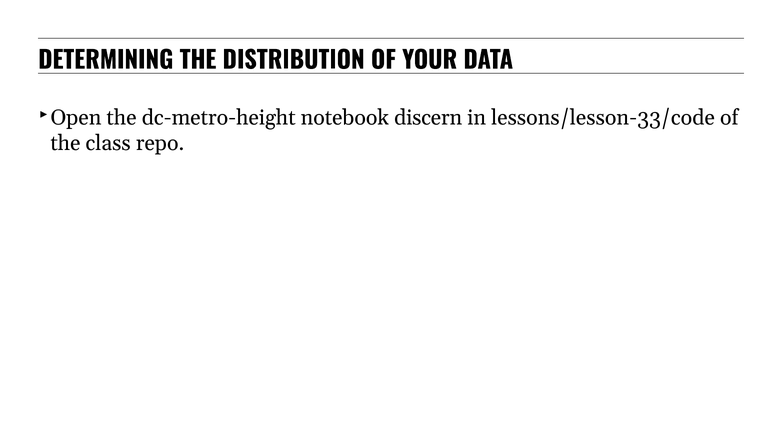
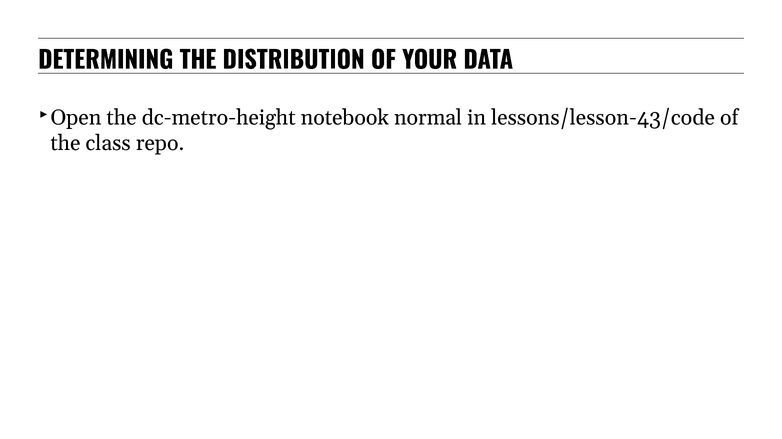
discern: discern -> normal (428, 118)
lessons/lesson-33/code: lessons/lesson-33/code -> lessons/lesson-43/code (603, 118)
